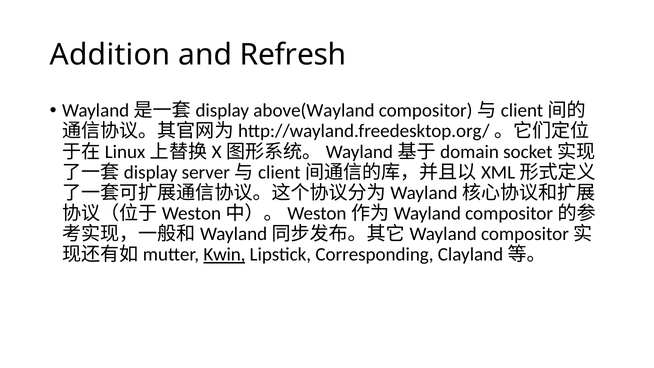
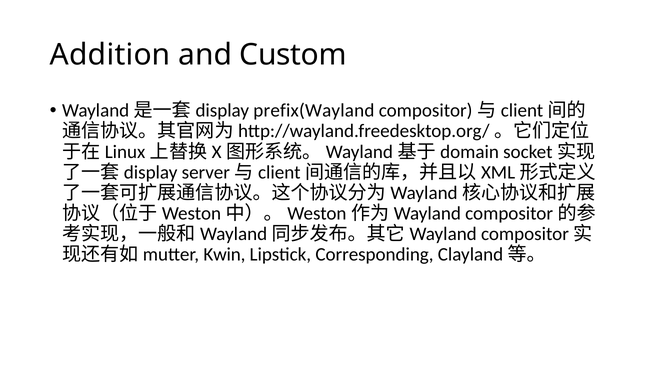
Refresh: Refresh -> Custom (293, 55)
above(Wayland: above(Wayland -> prefix(Wayland (314, 111)
Kwin underline: present -> none (224, 254)
